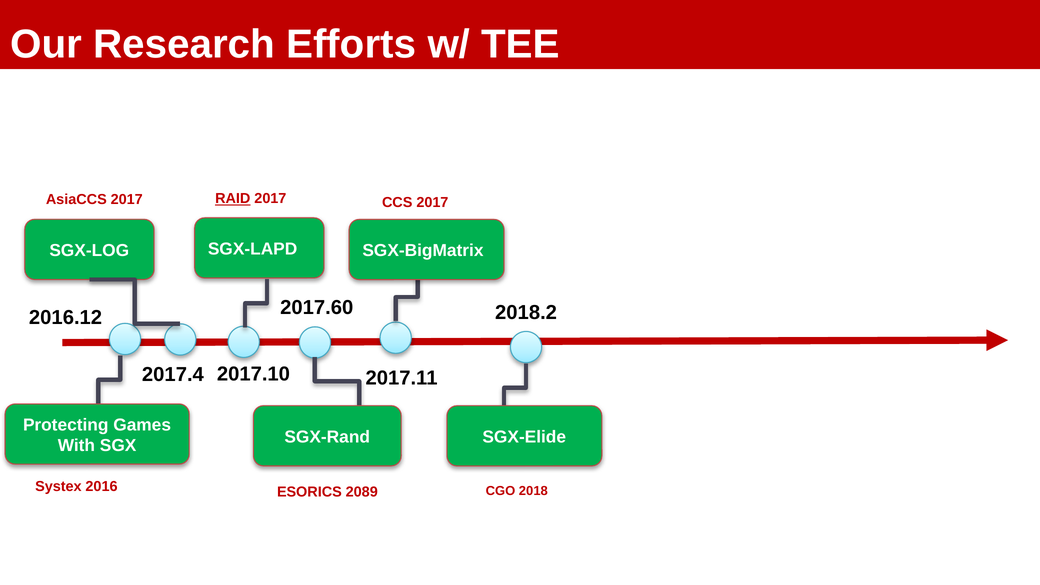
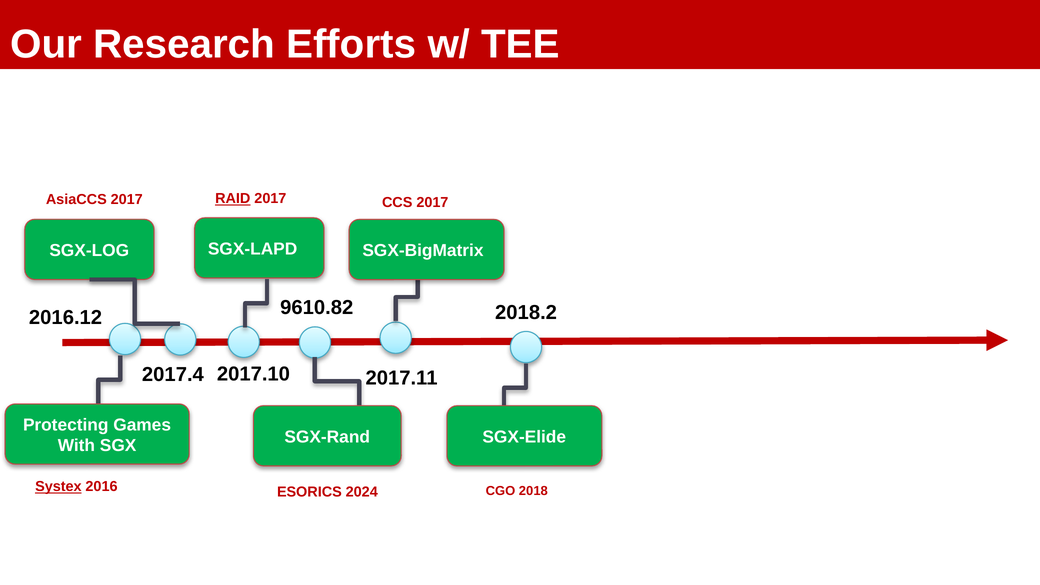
2017.60: 2017.60 -> 9610.82 (317, 308)
Systex underline: none -> present (58, 487)
2089: 2089 -> 2024 (362, 492)
